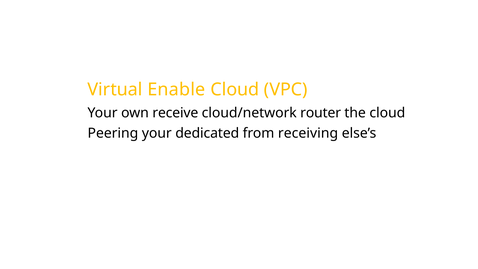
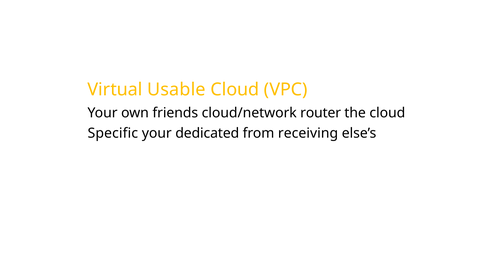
Enable: Enable -> Usable (176, 90)
receive: receive -> friends (175, 113)
Peering: Peering -> Specific (113, 133)
